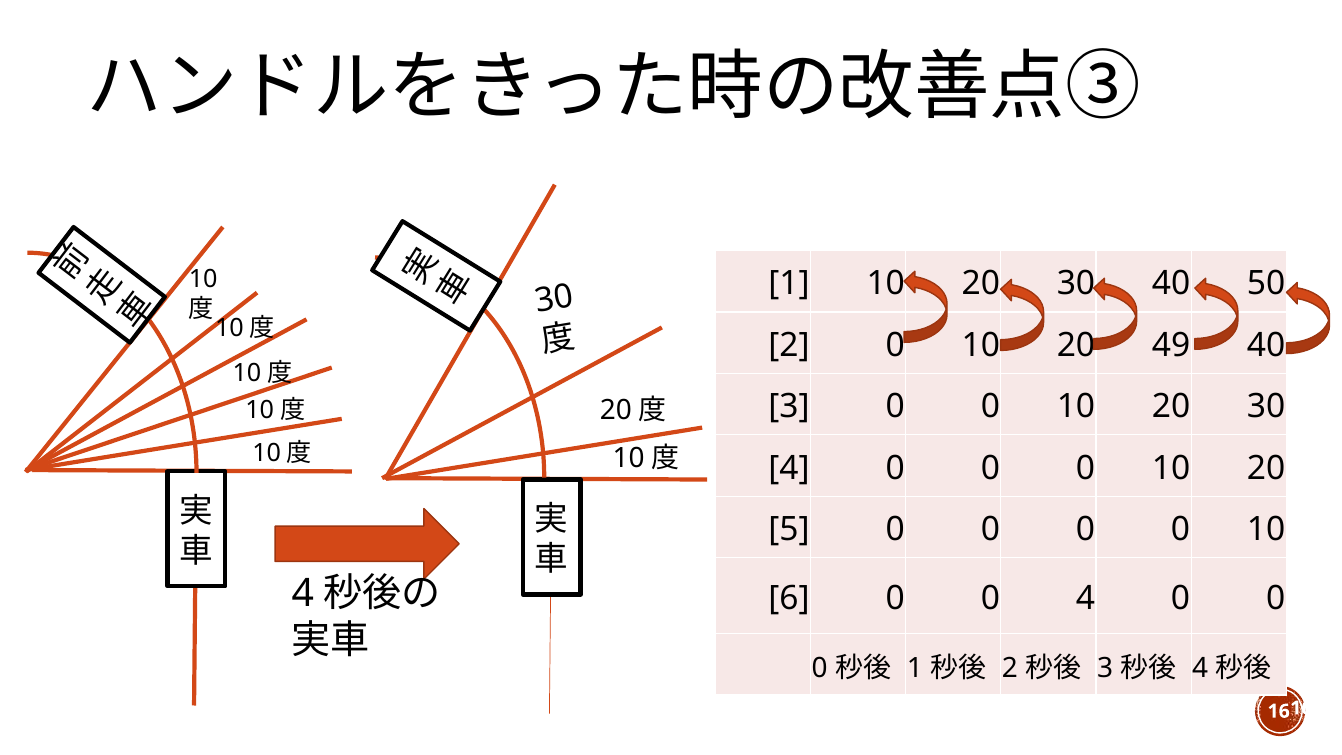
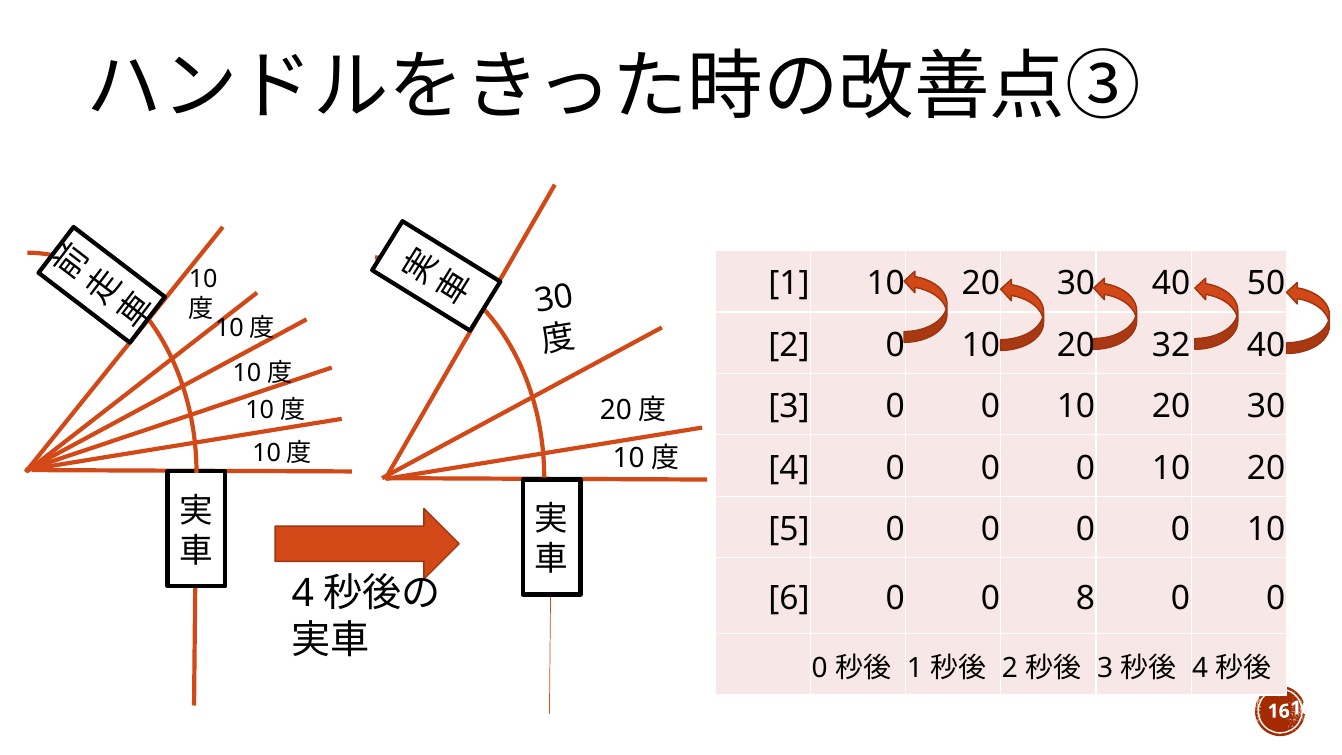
49: 49 -> 32 (1171, 345)
0 4: 4 -> 8 (1085, 598)
